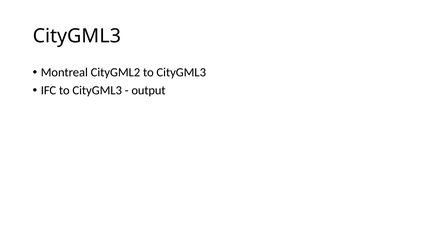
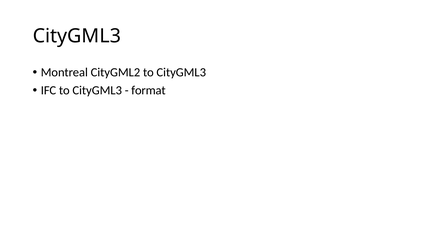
output: output -> format (148, 91)
